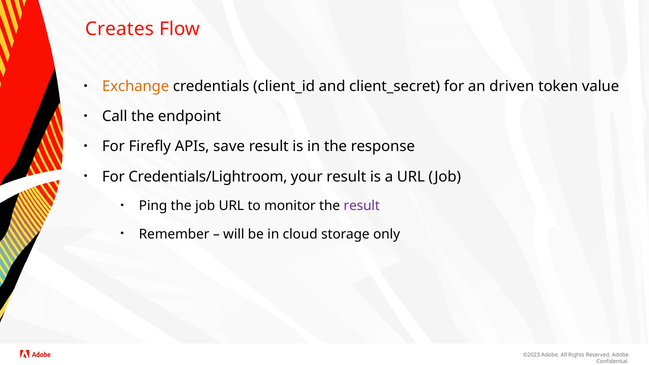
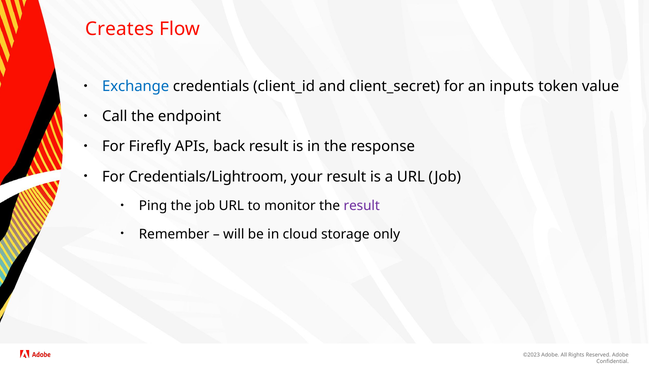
Exchange colour: orange -> blue (136, 87)
driven: driven -> inputs (512, 87)
save: save -> back (229, 147)
